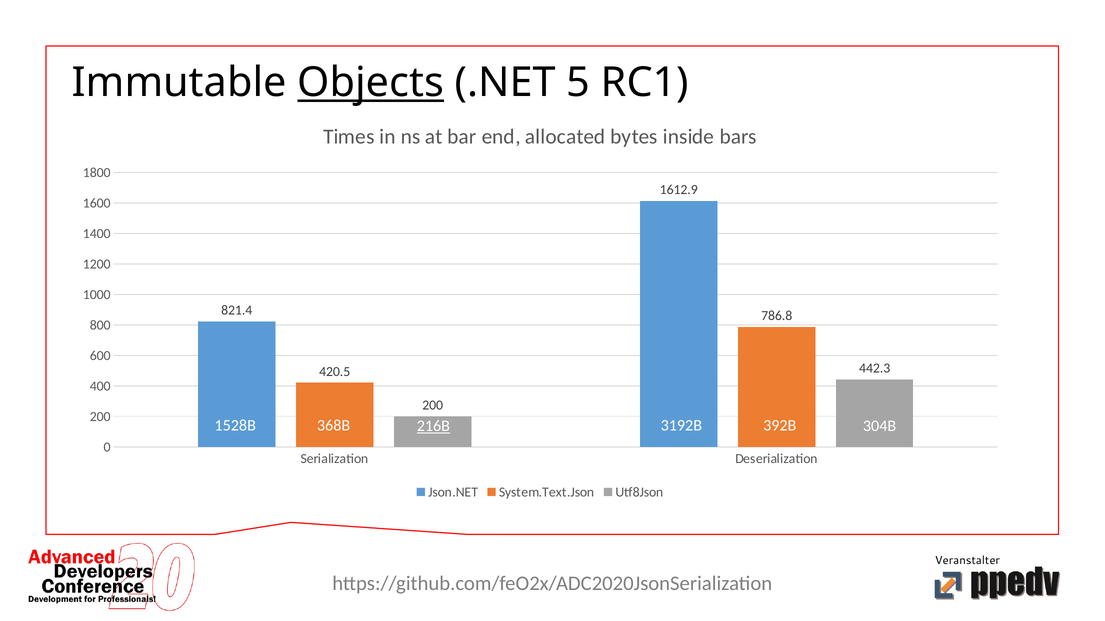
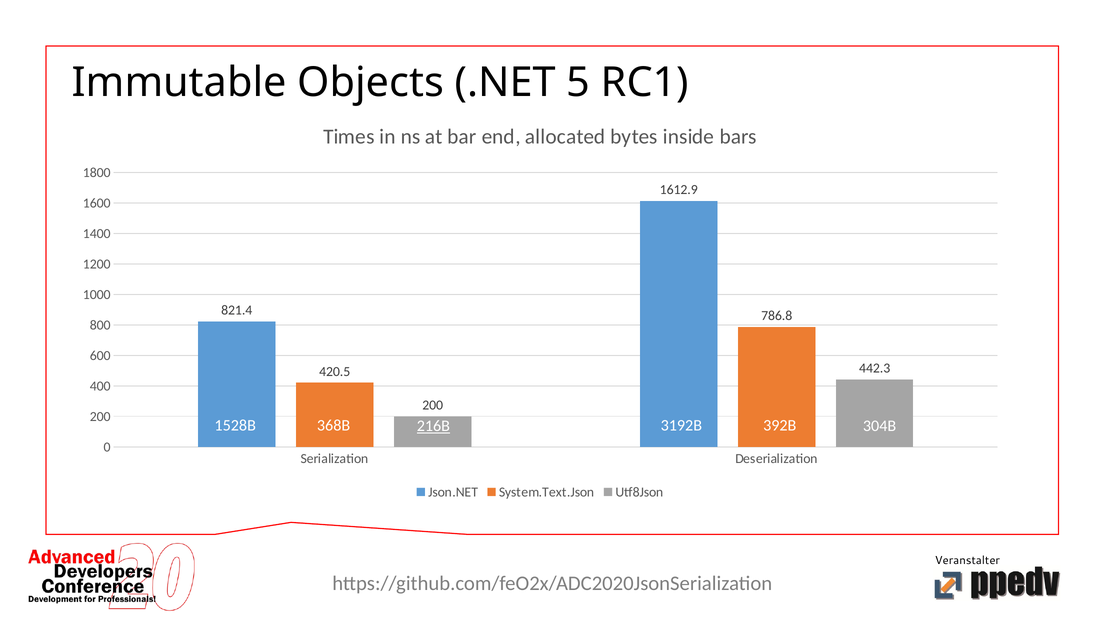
Objects underline: present -> none (371, 83)
